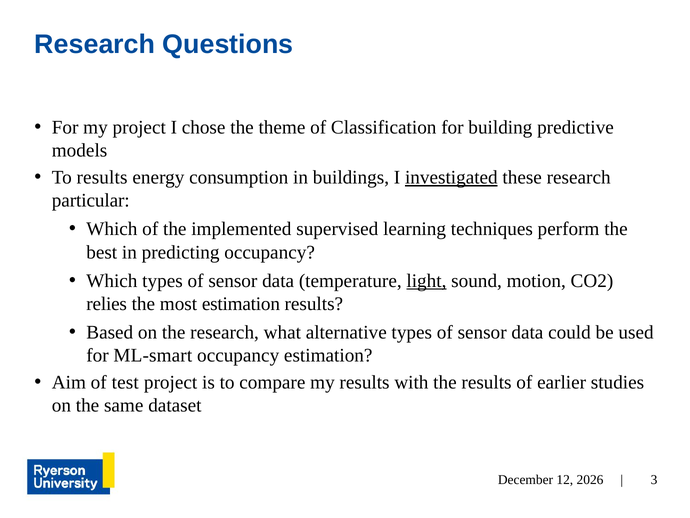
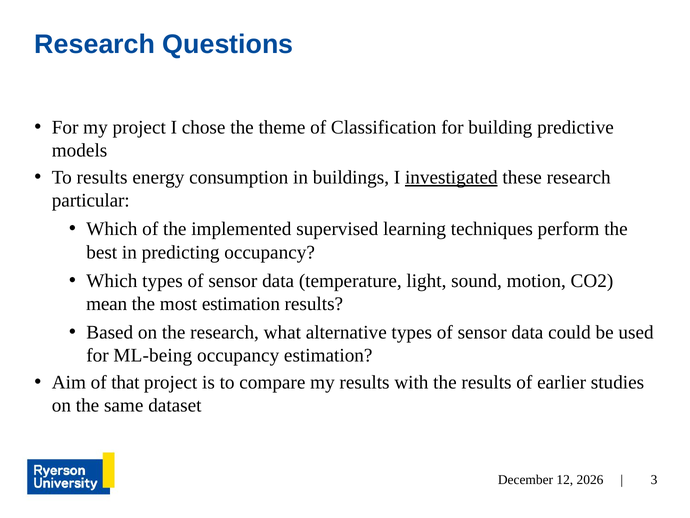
light underline: present -> none (426, 280)
relies: relies -> mean (107, 304)
ML-smart: ML-smart -> ML-being (153, 355)
test: test -> that (125, 382)
